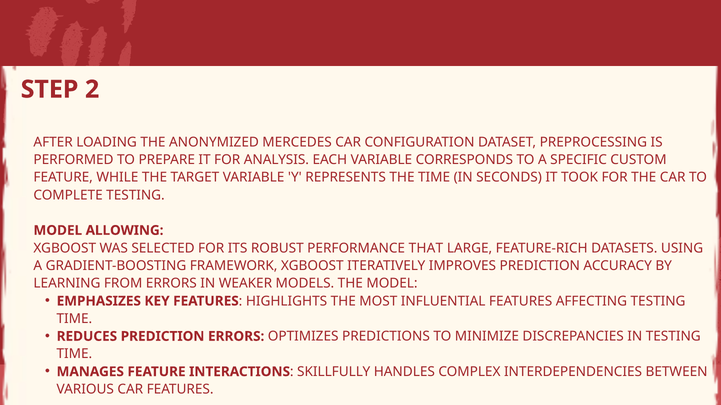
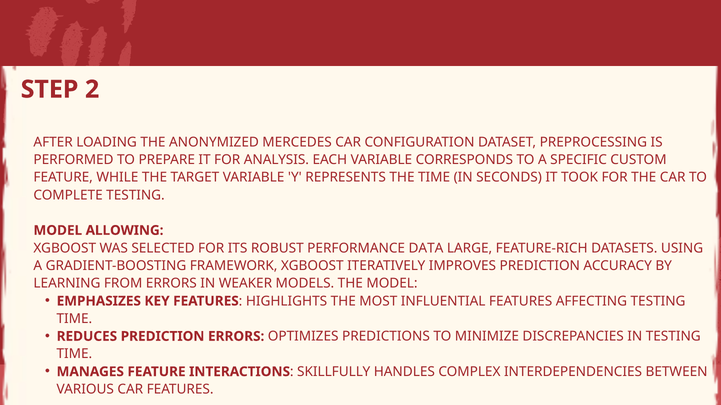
THAT: THAT -> DATA (426, 248)
